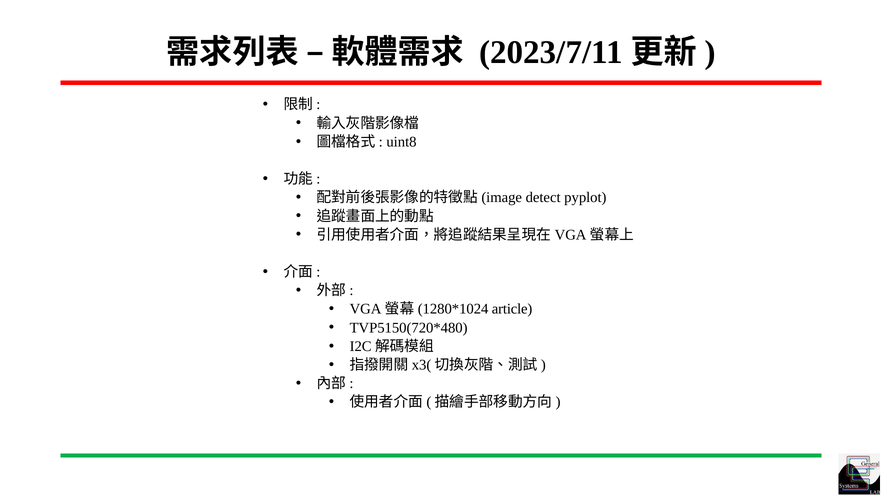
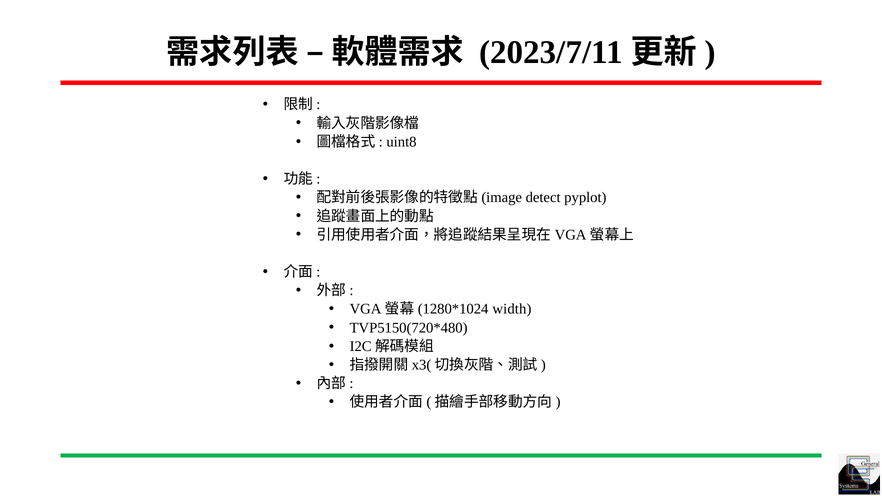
article: article -> width (512, 309)
